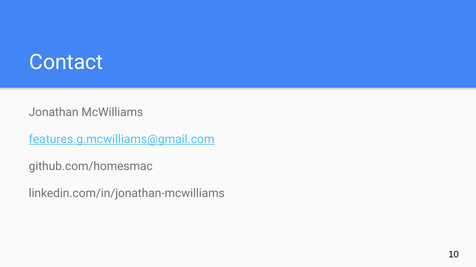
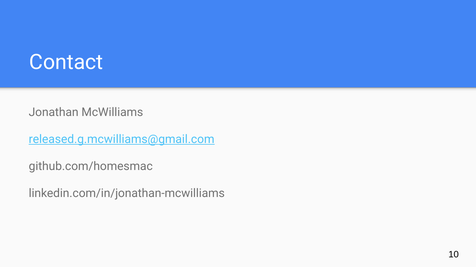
features.g.mcwilliams@gmail.com: features.g.mcwilliams@gmail.com -> released.g.mcwilliams@gmail.com (122, 140)
